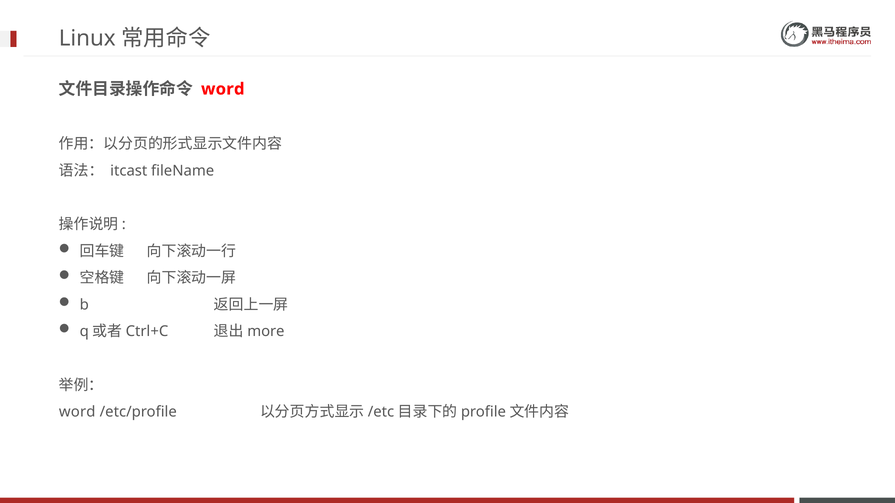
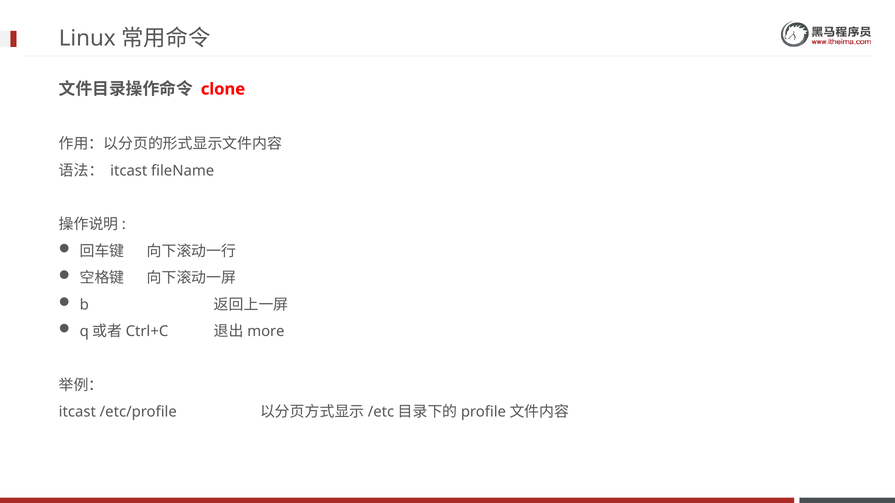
word: word -> clone (223, 89)
word: word -> itcast (77, 412)
